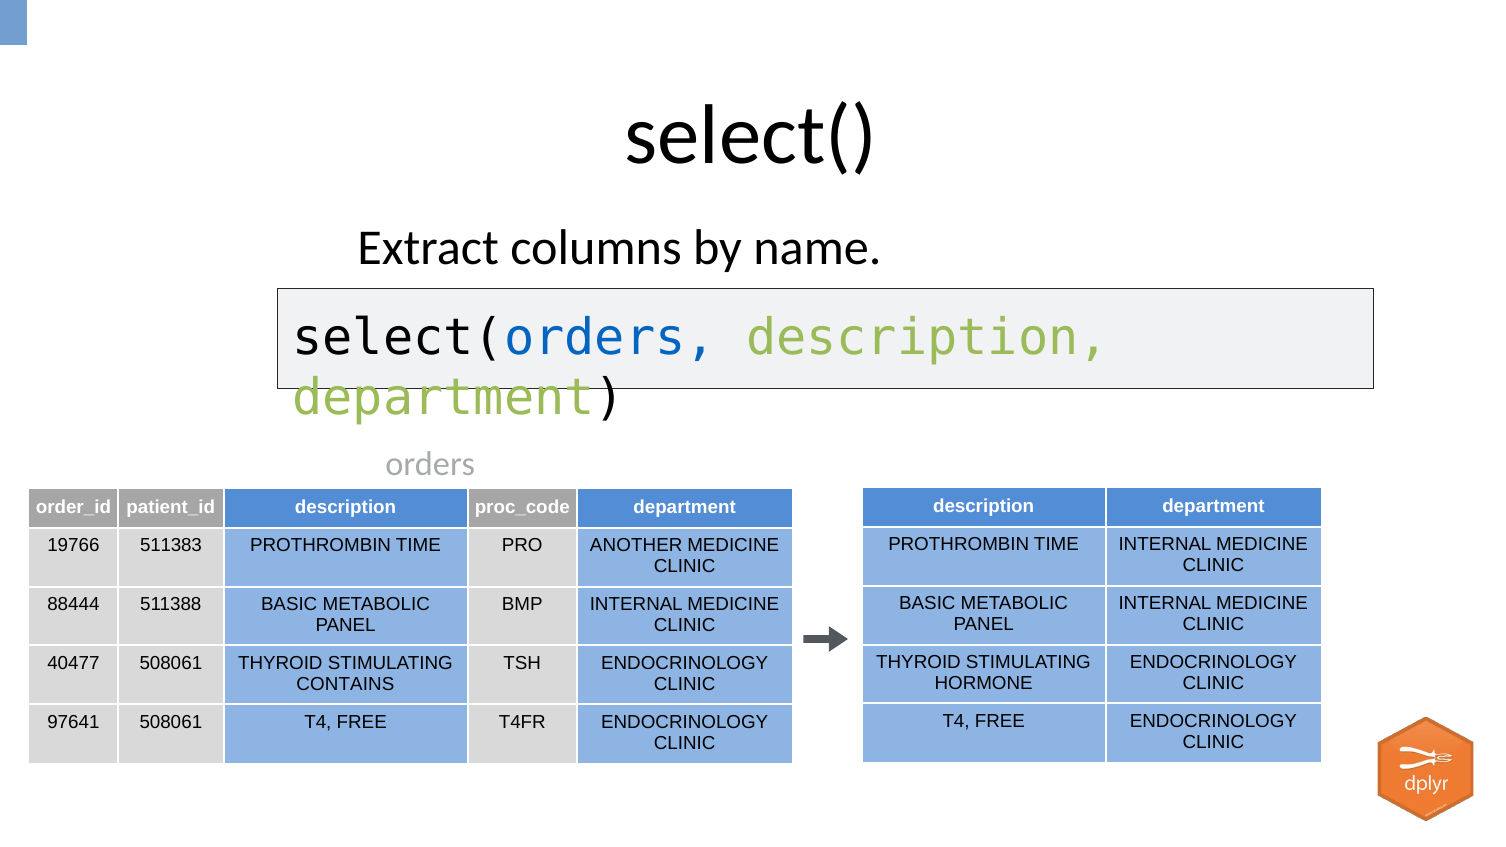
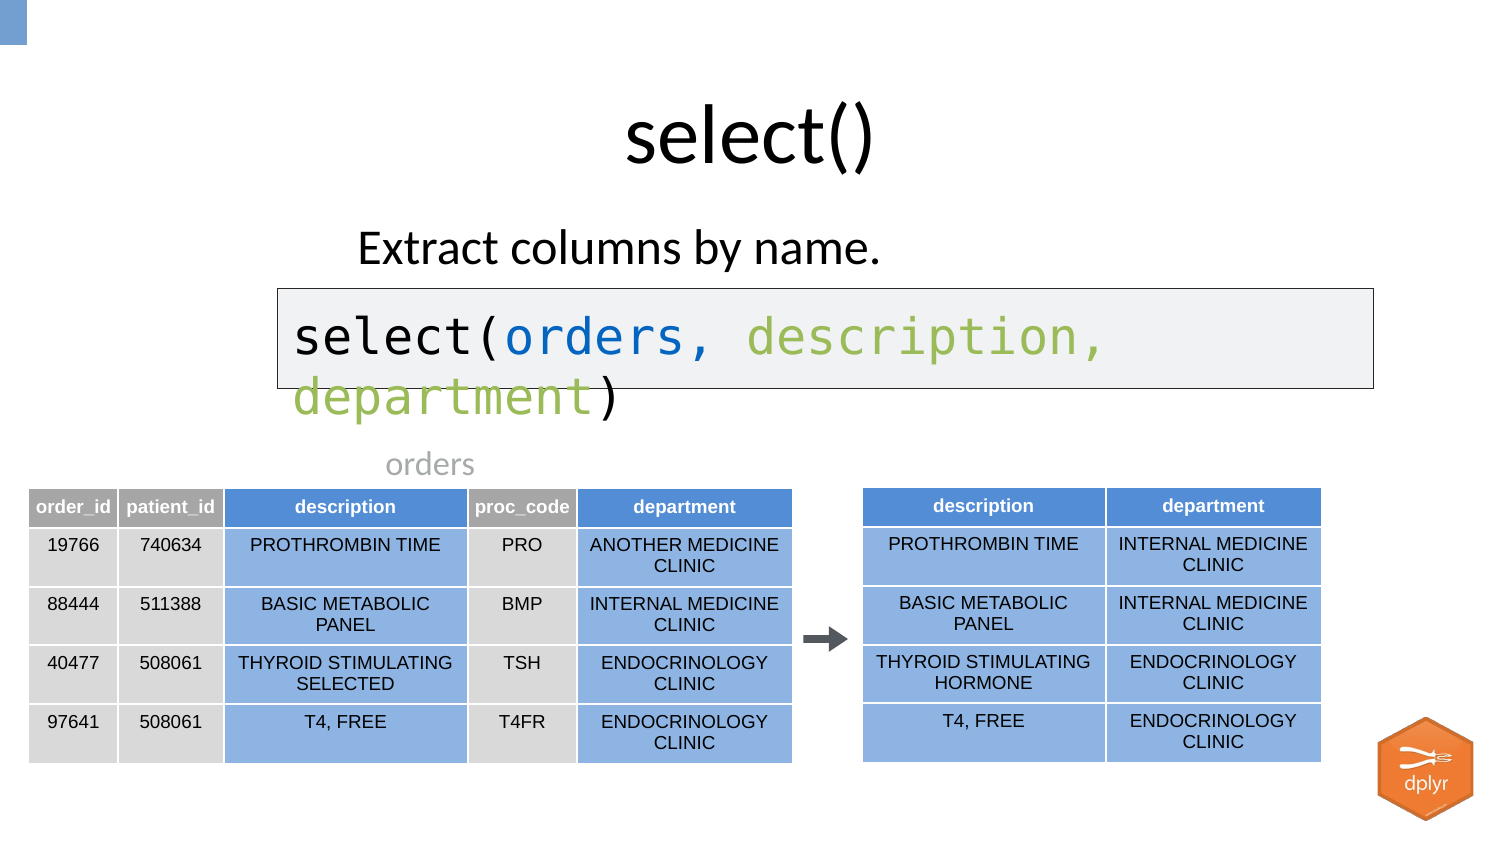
511383: 511383 -> 740634 (171, 545)
CONTAINS: CONTAINS -> SELECTED (346, 684)
